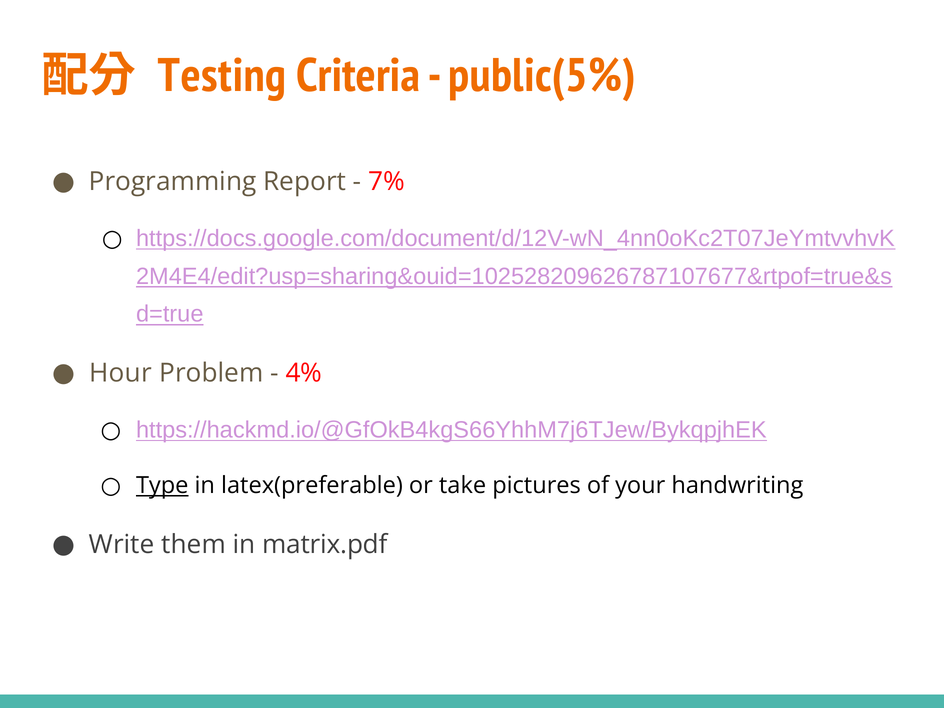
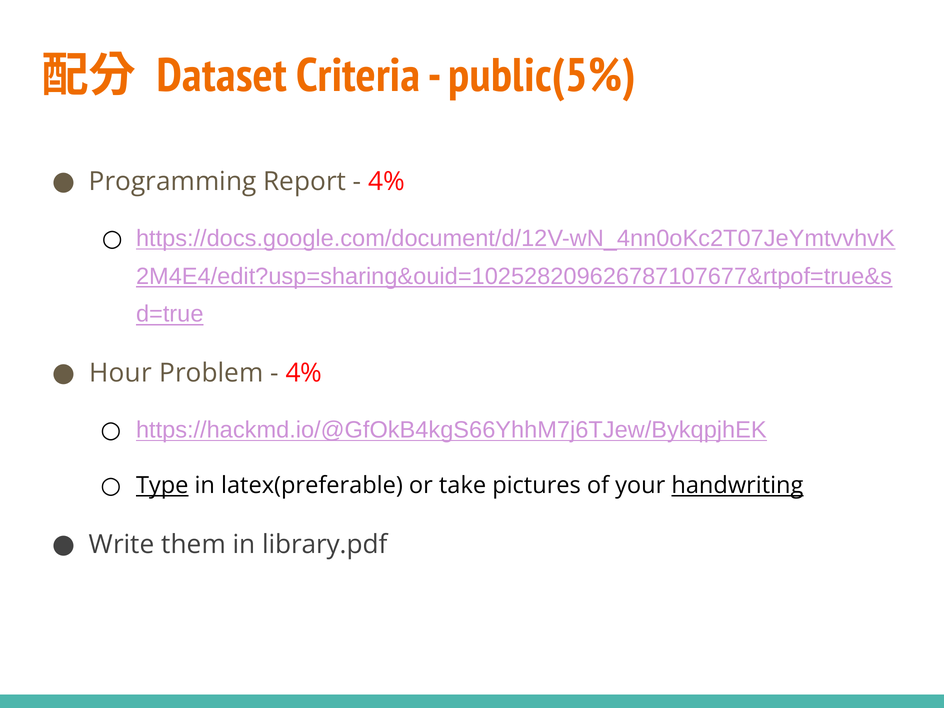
Testing: Testing -> Dataset (222, 76)
7%: 7% -> 4% (387, 182)
handwriting underline: none -> present (737, 486)
matrix.pdf: matrix.pdf -> library.pdf (325, 545)
